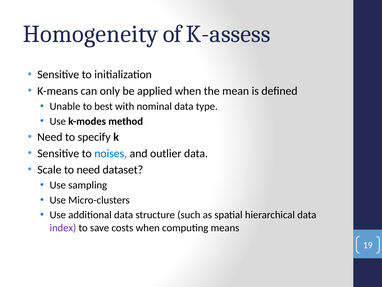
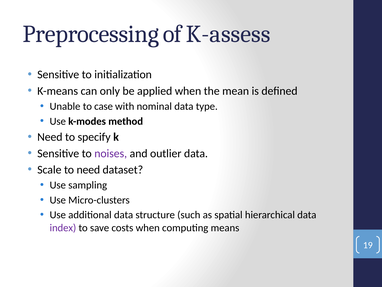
Homogeneity: Homogeneity -> Preprocessing (91, 34)
best: best -> case (104, 106)
noises colour: blue -> purple (111, 153)
